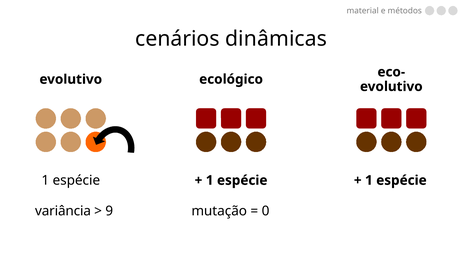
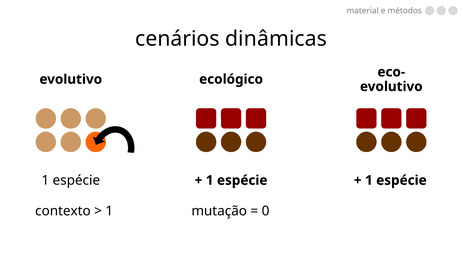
variância: variância -> contexto (63, 211)
9: 9 -> 1 (109, 211)
